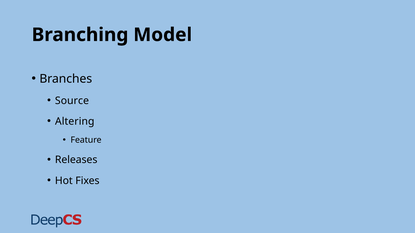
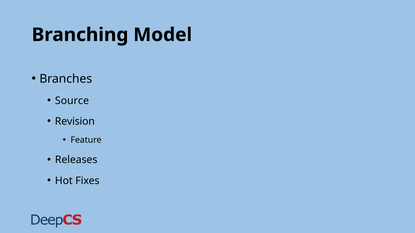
Altering: Altering -> Revision (75, 122)
